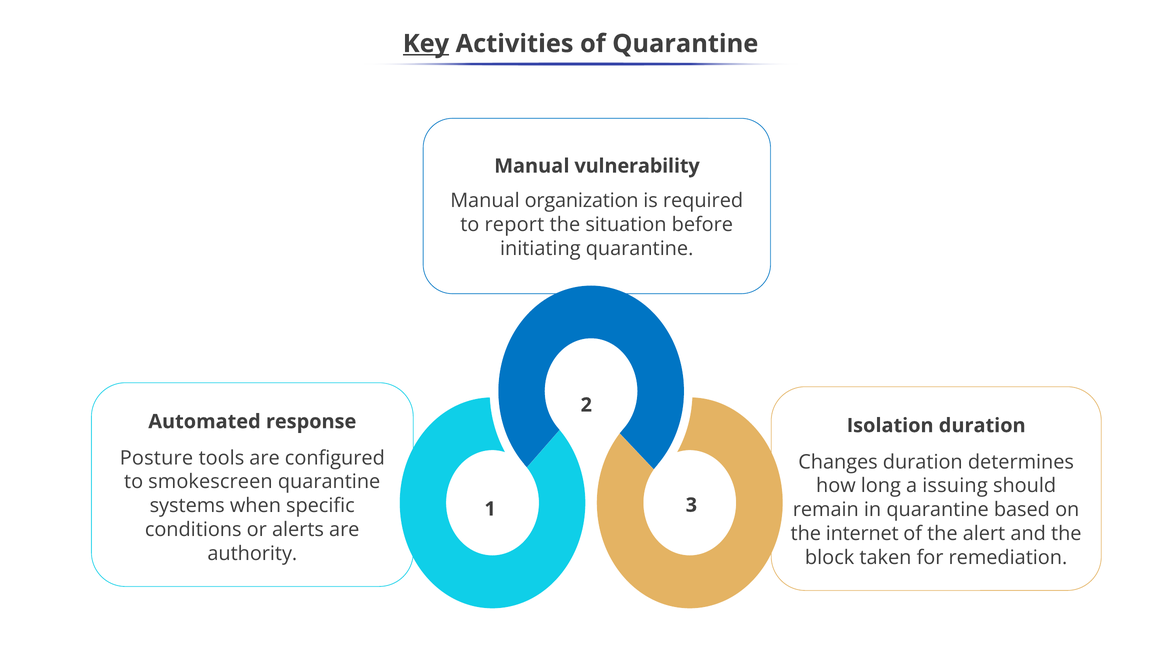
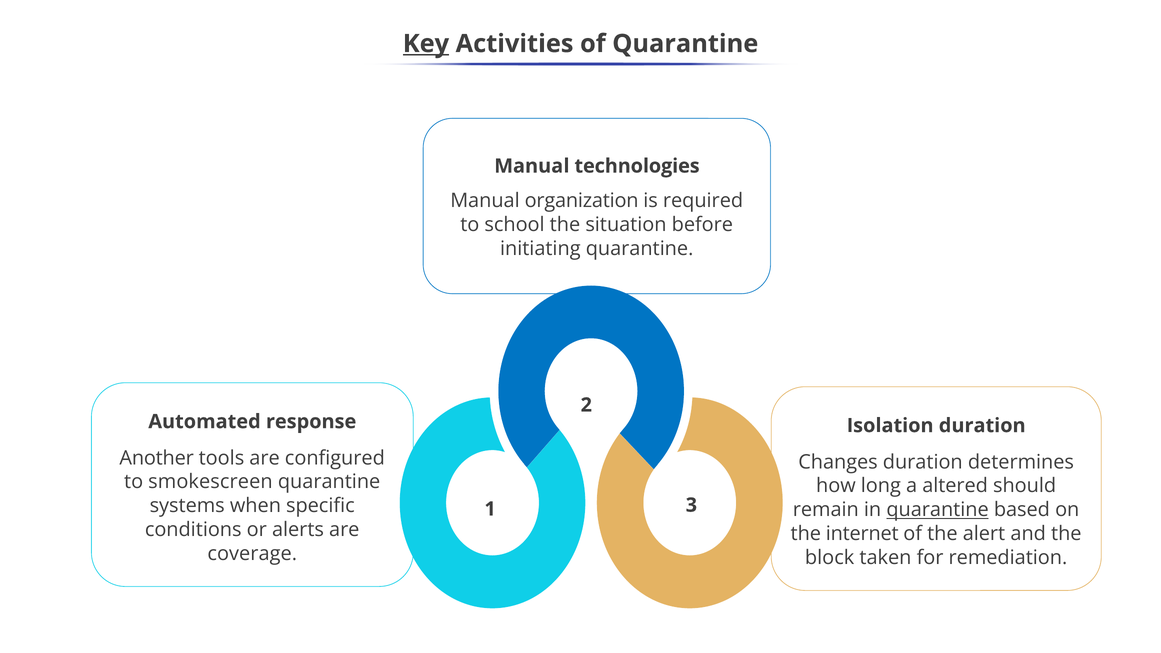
vulnerability: vulnerability -> technologies (637, 166)
report: report -> school (515, 225)
Posture: Posture -> Another (157, 458)
issuing: issuing -> altered (955, 486)
quarantine underline: none -> present (938, 510)
authority: authority -> coverage (252, 554)
